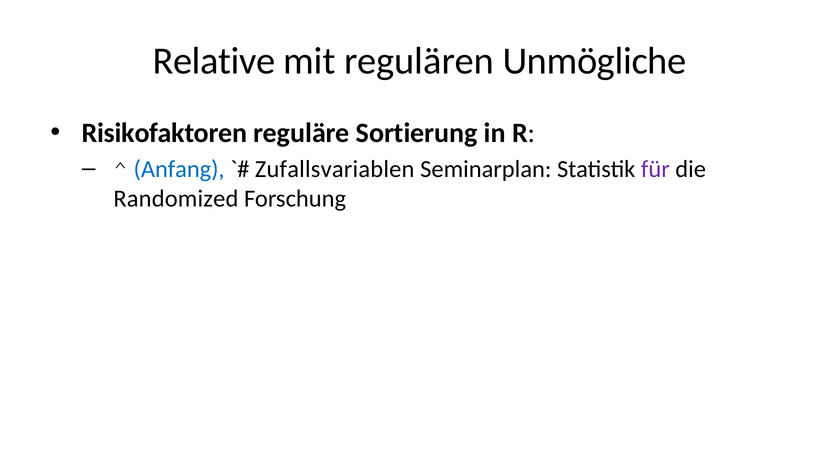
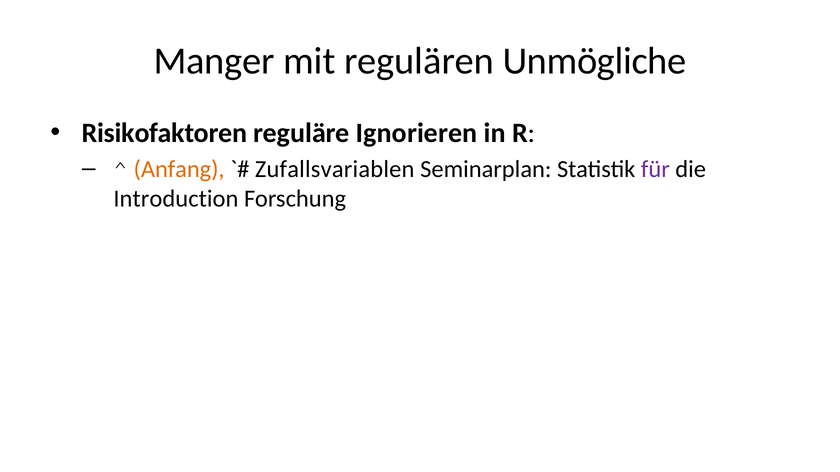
Relative: Relative -> Manger (214, 61)
Sortierung: Sortierung -> Ignorieren (417, 133)
Anfang colour: blue -> orange (179, 169)
Randomized: Randomized -> Introduction (176, 199)
